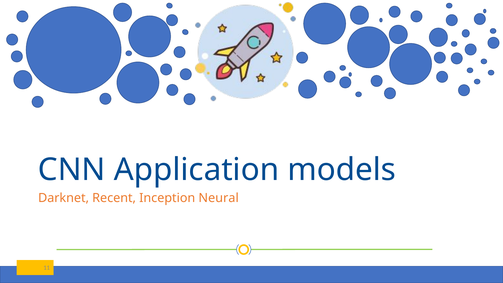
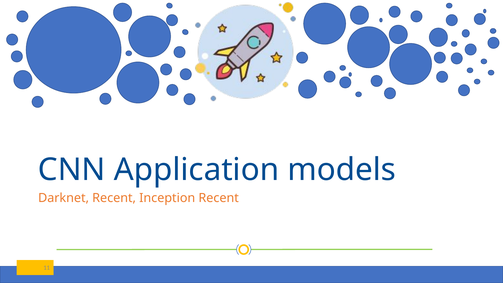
Inception Neural: Neural -> Recent (219, 198)
